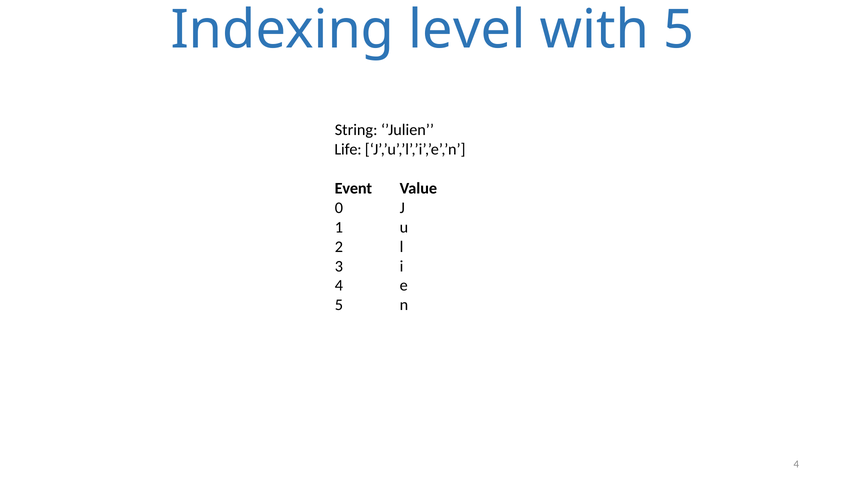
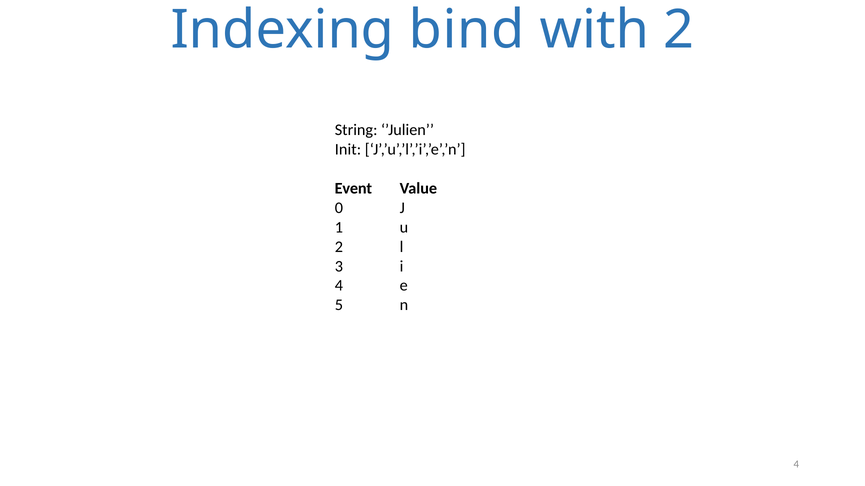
level: level -> bind (467, 30)
with 5: 5 -> 2 (679, 30)
Life: Life -> Init (348, 150)
